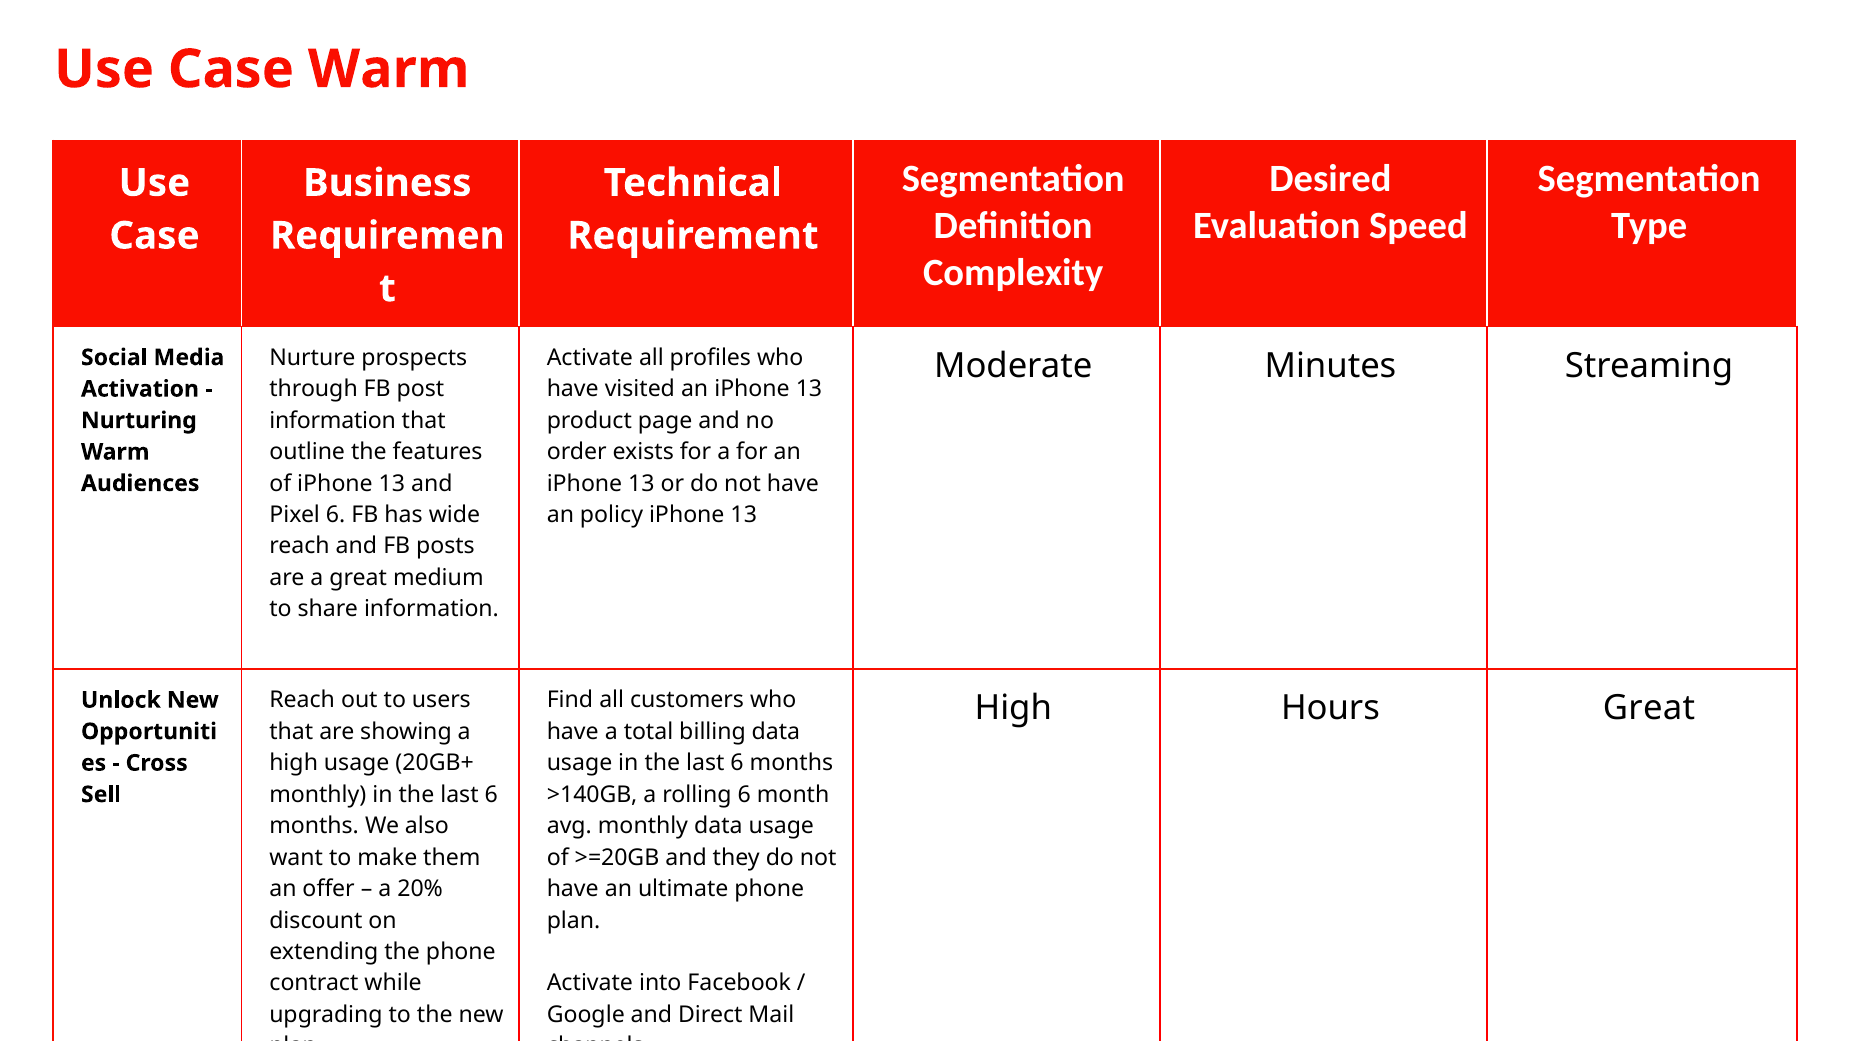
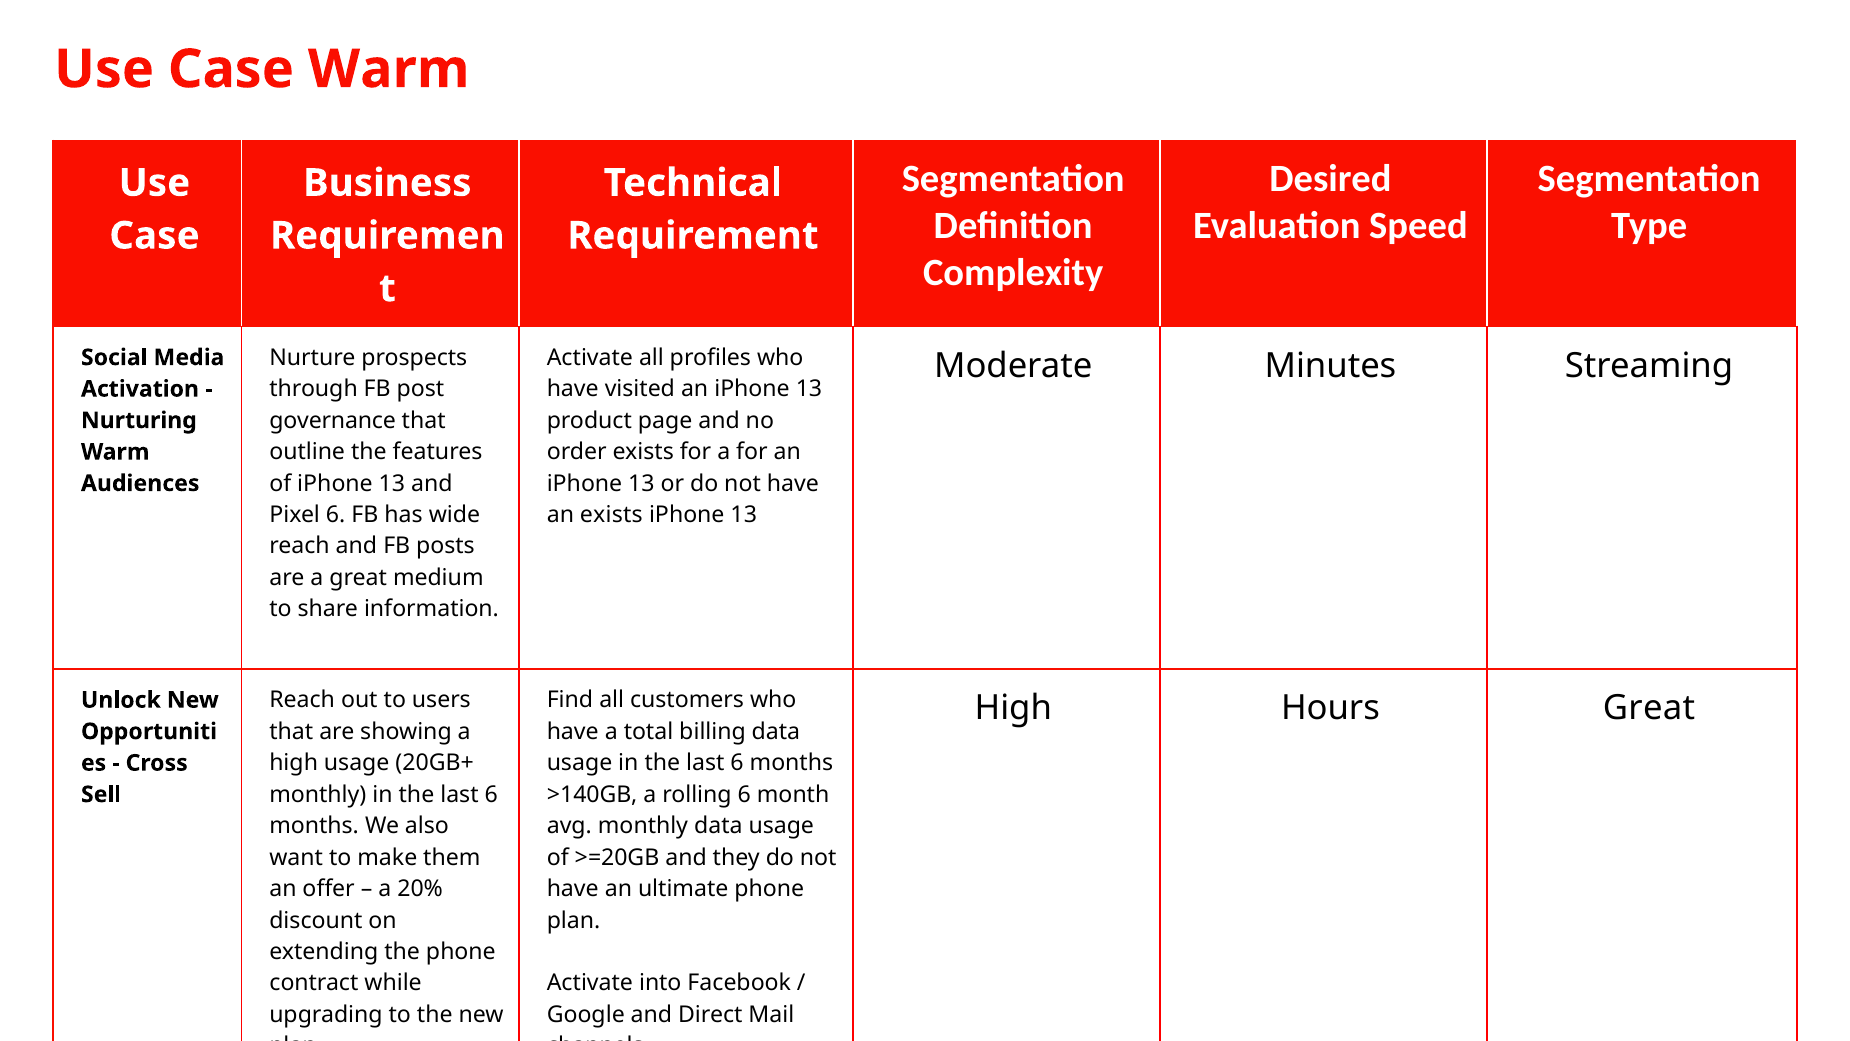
information: information -> governance (333, 420)
an policy: policy -> exists (611, 515)
